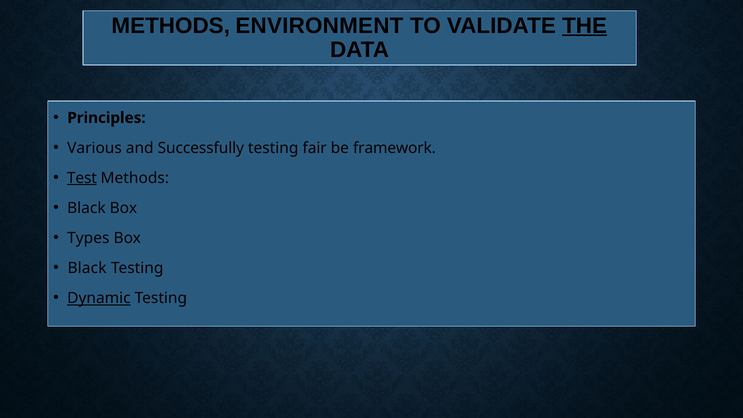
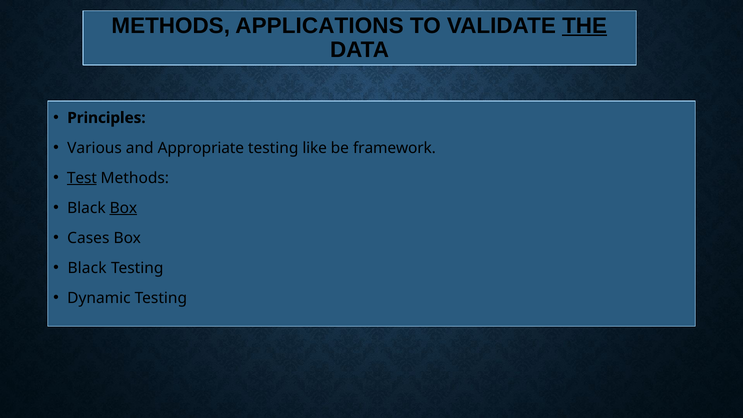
ENVIRONMENT: ENVIRONMENT -> APPLICATIONS (319, 26)
Successfully: Successfully -> Appropriate (201, 148)
fair: fair -> like (315, 148)
Box underline: none -> present (123, 208)
Types: Types -> Cases (88, 238)
Dynamic underline: present -> none (99, 298)
